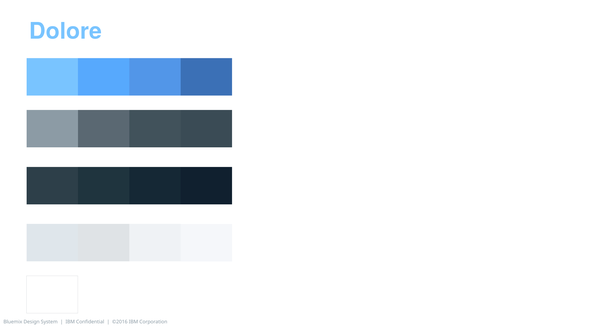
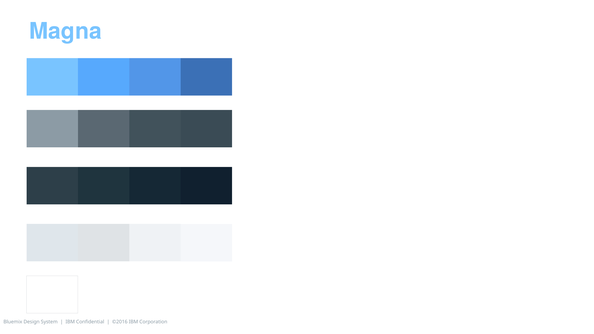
Dolore: Dolore -> Magna (65, 31)
